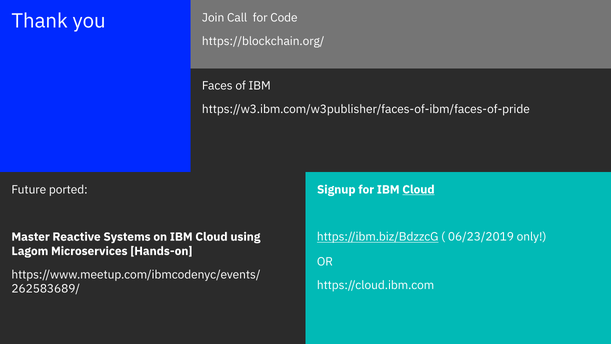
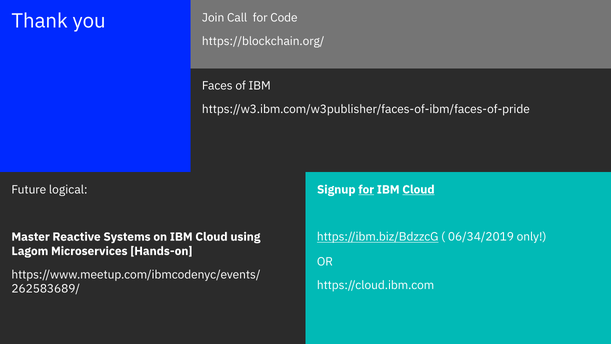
for underline: none -> present (366, 189)
ported: ported -> logical (68, 189)
06/23/2019: 06/23/2019 -> 06/34/2019 (481, 237)
